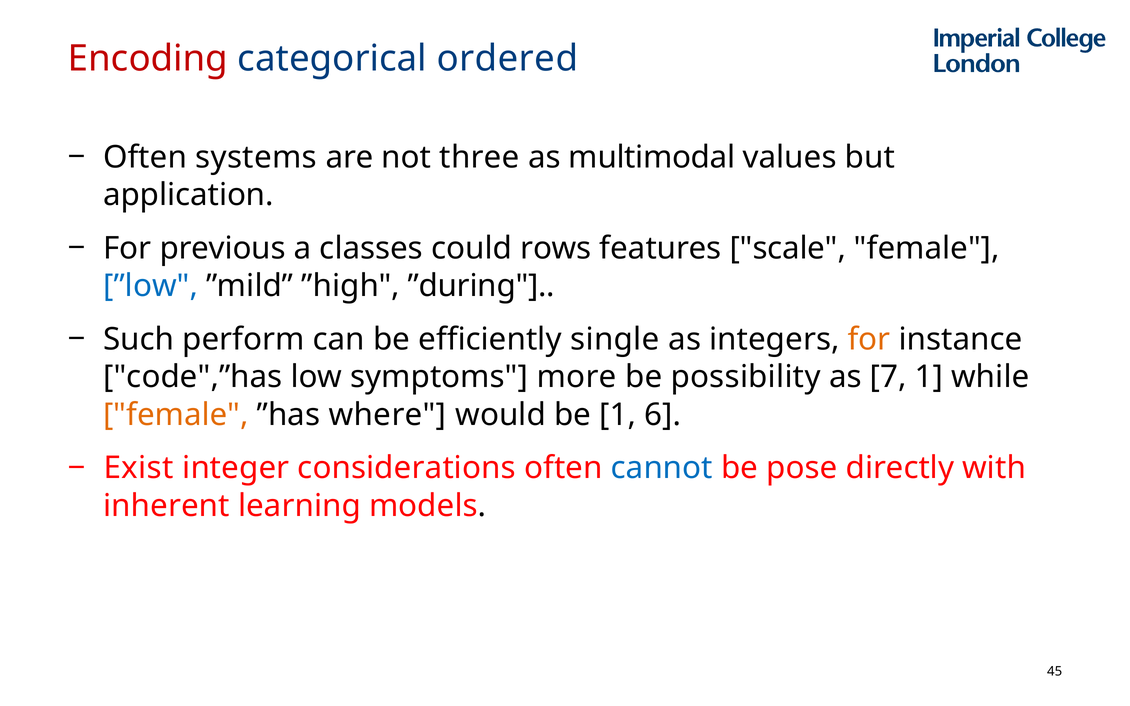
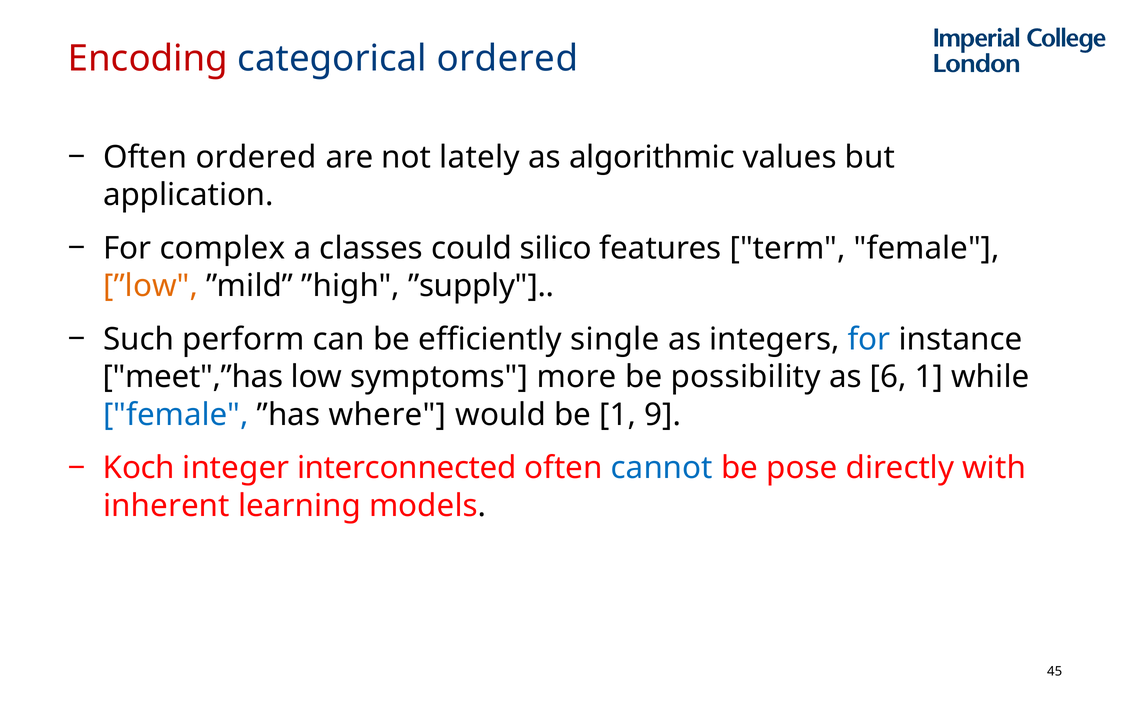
Often systems: systems -> ordered (256, 157)
three: three -> lately (480, 157)
multimodal: multimodal -> algorithmic (652, 157)
previous: previous -> complex (222, 248)
rows: rows -> silico (556, 248)
scale: scale -> term (788, 248)
”low colour: blue -> orange (151, 286)
”during: ”during -> ”supply (481, 286)
for colour: orange -> blue (869, 339)
code",”has: code",”has -> meet",”has (193, 377)
7: 7 -> 6 (888, 377)
female colour: orange -> blue (176, 415)
6: 6 -> 9 (663, 415)
Exist: Exist -> Koch (139, 468)
considerations: considerations -> interconnected (407, 468)
